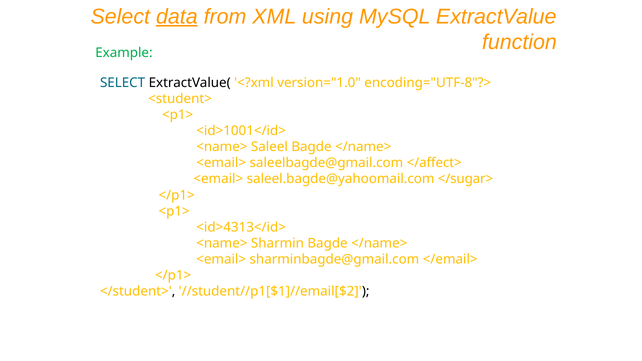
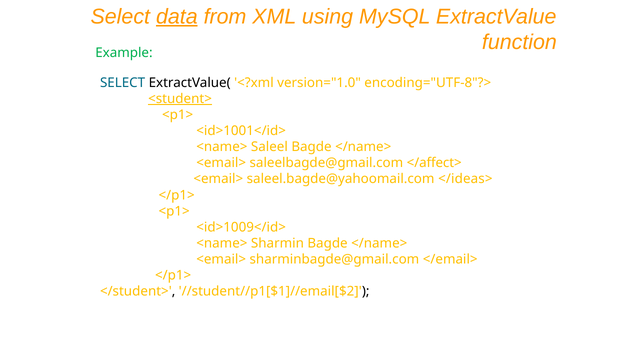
<student> underline: none -> present (180, 99)
</sugar>: </sugar> -> </ideas> (465, 179)
<id>4313</id>: <id>4313</id> -> <id>1009</id> (241, 227)
